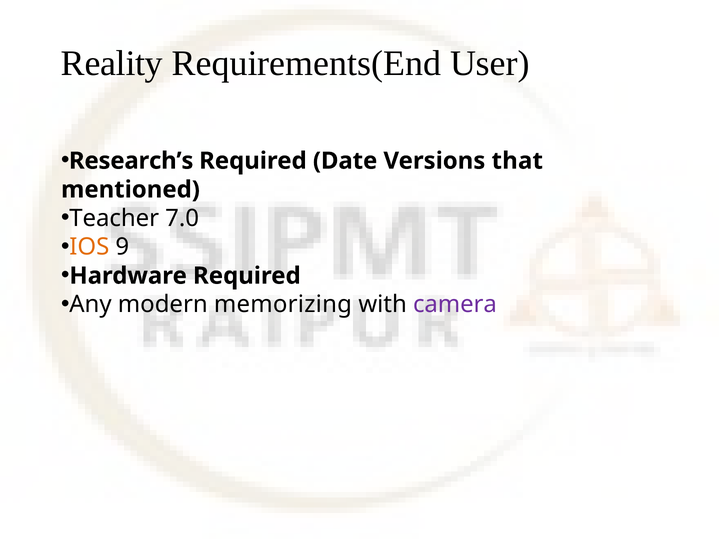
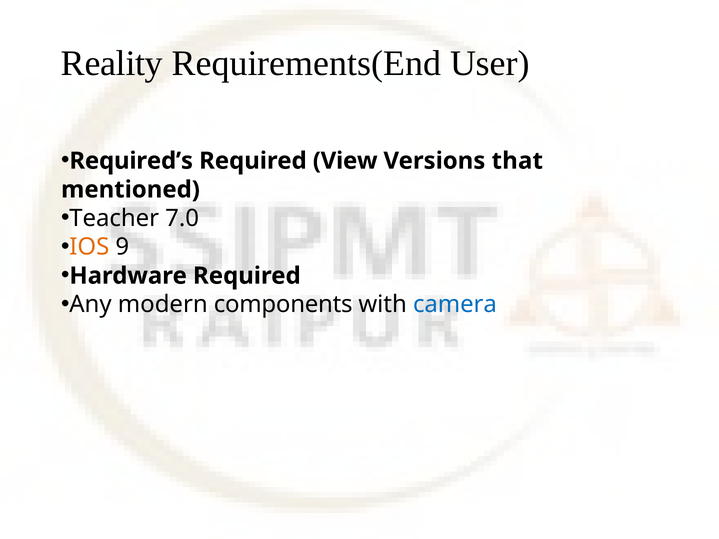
Research’s: Research’s -> Required’s (131, 161)
Date: Date -> View (345, 161)
memorizing: memorizing -> components (283, 305)
camera colour: purple -> blue (455, 305)
